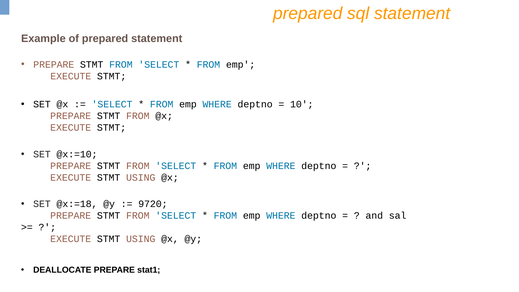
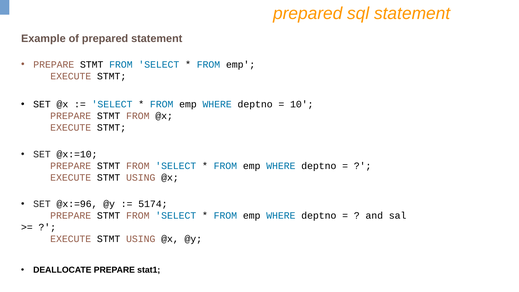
@x:=18: @x:=18 -> @x:=96 (77, 204)
9720: 9720 -> 5174 (153, 204)
